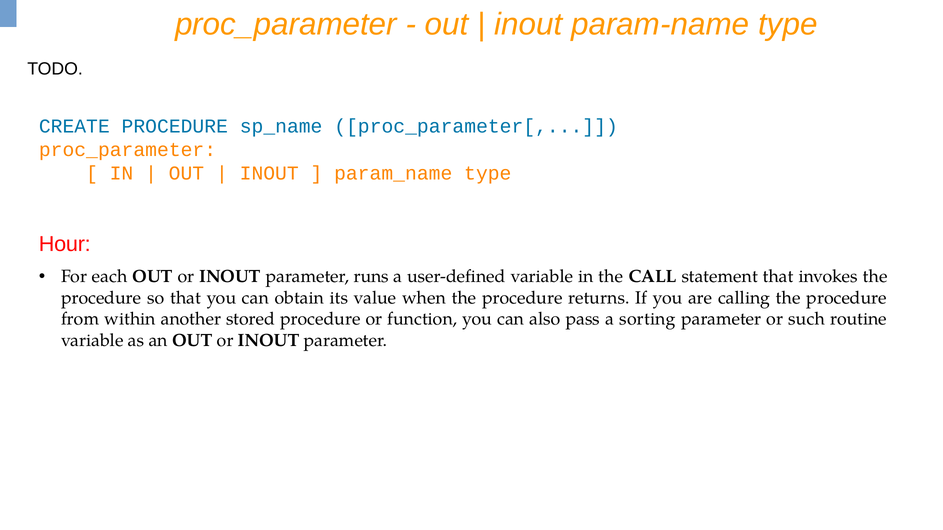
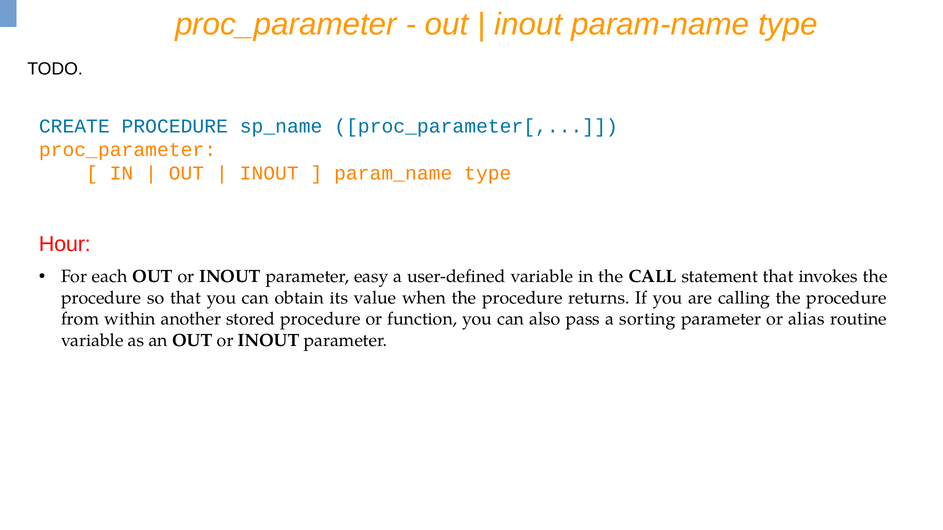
runs: runs -> easy (371, 277)
such: such -> alias (807, 319)
